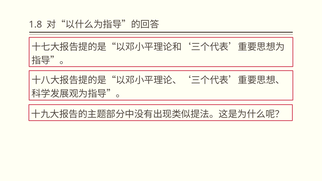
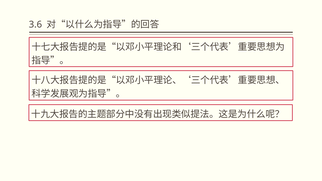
1.8: 1.8 -> 3.6 (35, 25)
